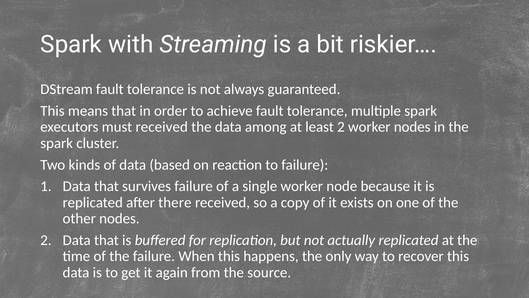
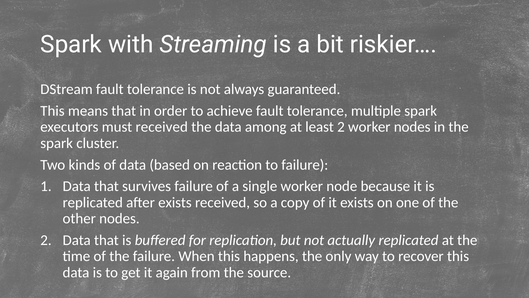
after there: there -> exists (175, 202)
